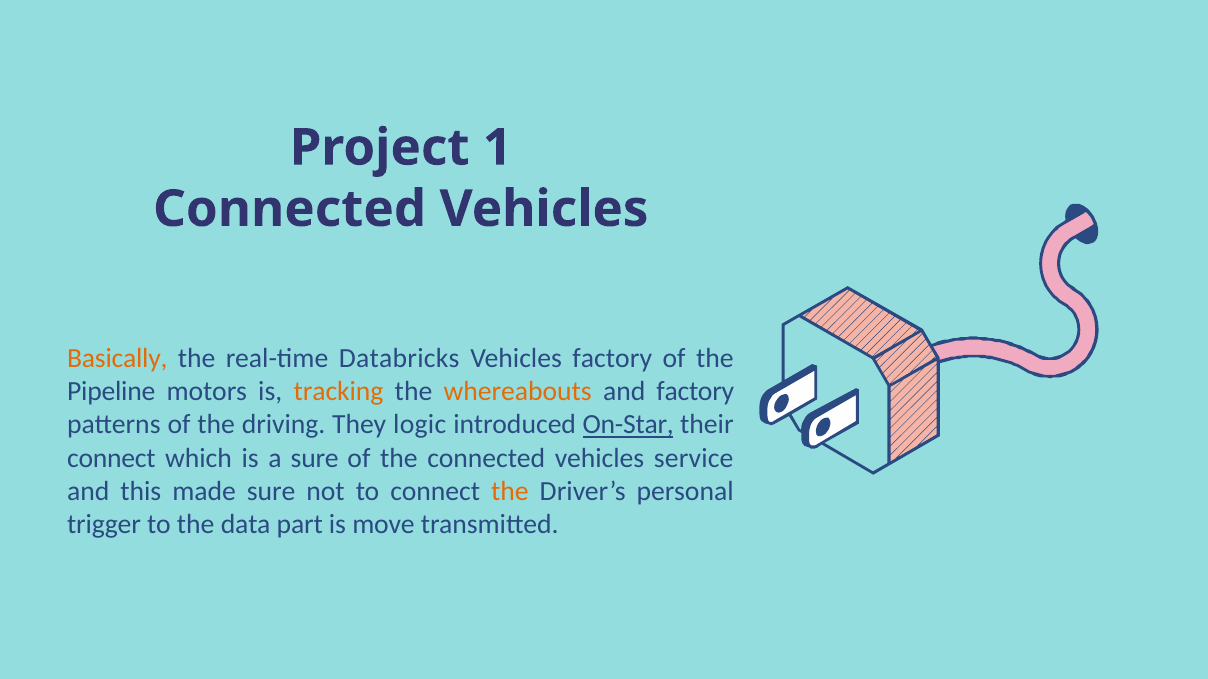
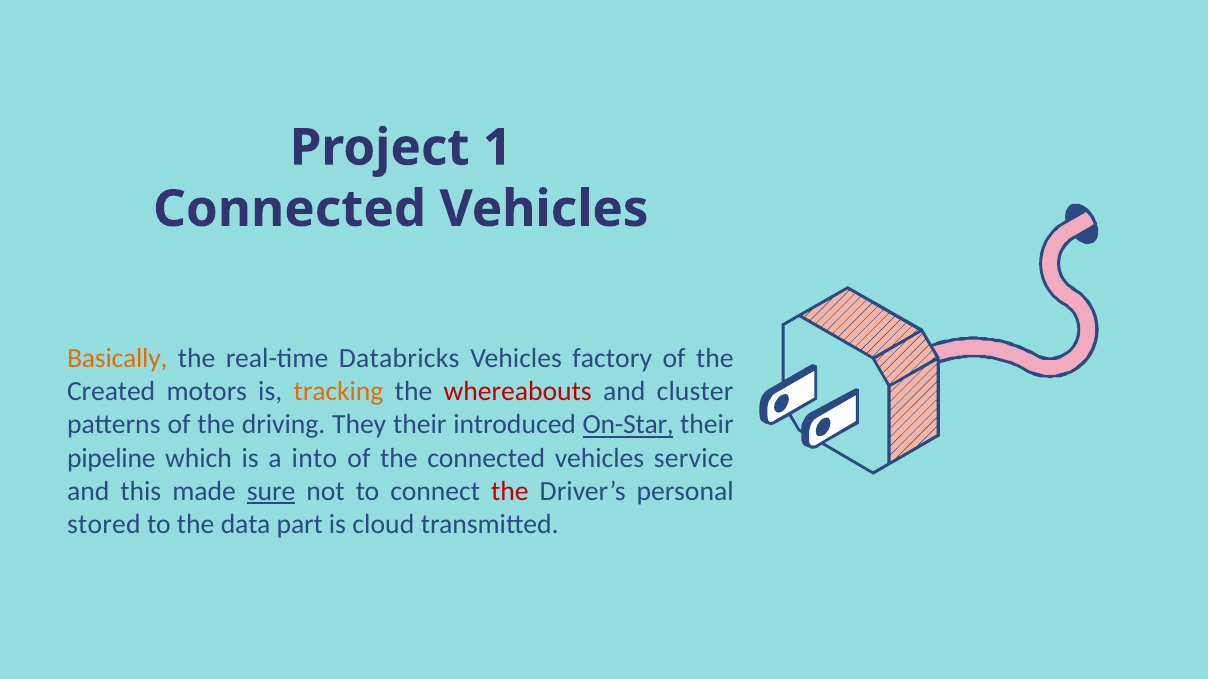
Pipeline: Pipeline -> Created (111, 392)
whereabouts colour: orange -> red (518, 392)
and factory: factory -> cluster (695, 392)
They logic: logic -> their (420, 425)
connect: connect -> pipeline (111, 458)
a sure: sure -> into (314, 458)
sure underline: none -> present (271, 492)
the colour: orange -> red (510, 492)
trigger: trigger -> stored (104, 525)
move: move -> cloud (383, 525)
